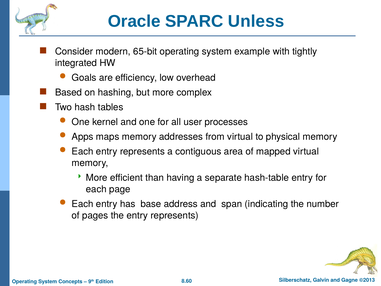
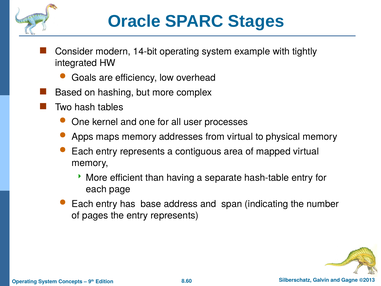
Unless: Unless -> Stages (256, 21)
65-bit: 65-bit -> 14-bit (145, 51)
